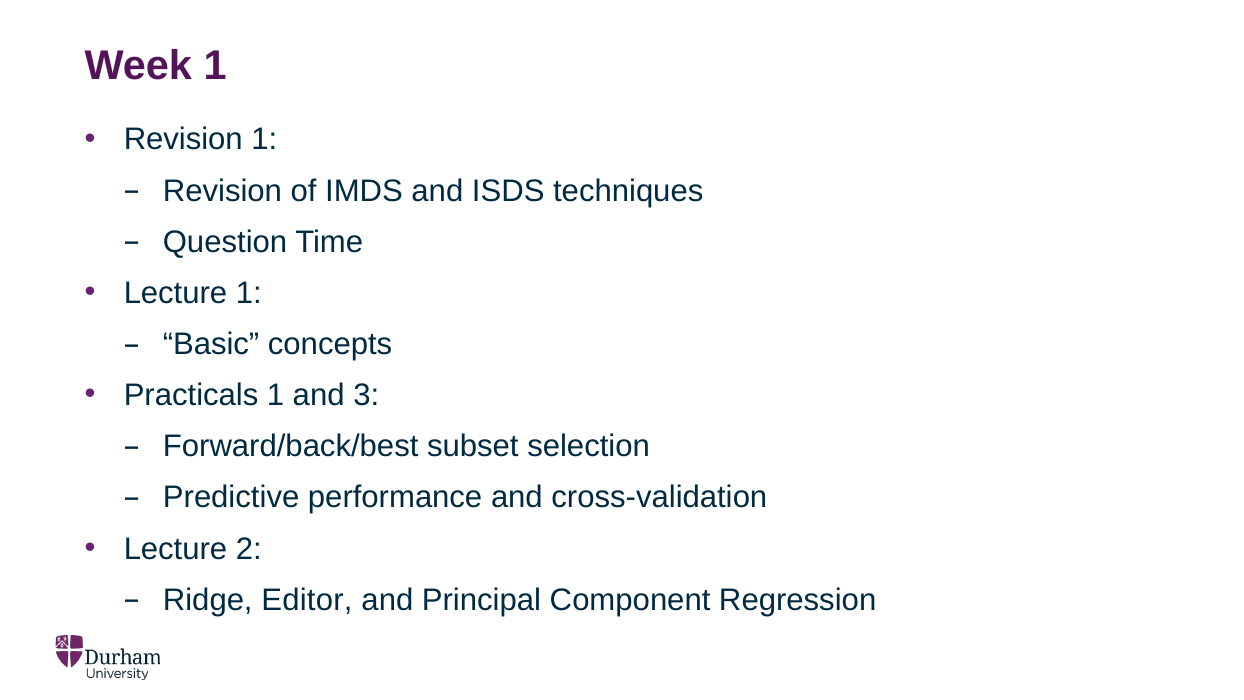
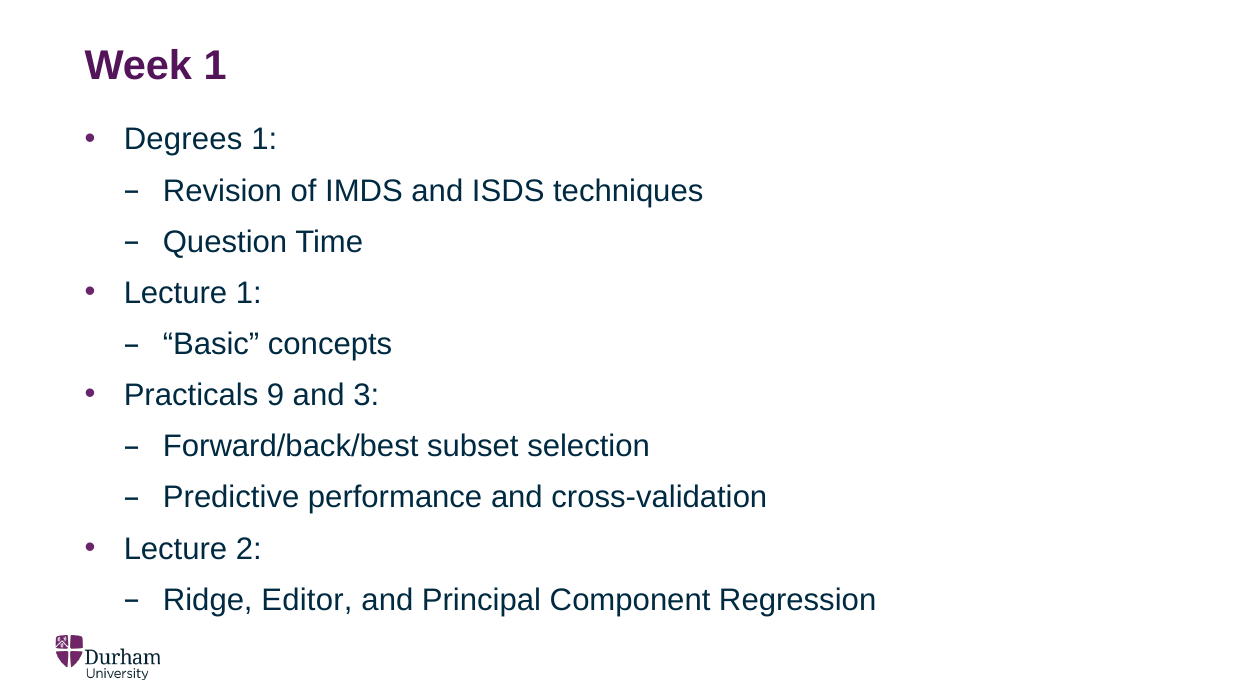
Revision: Revision -> Degrees (183, 140)
Practicals 1: 1 -> 9 (275, 395)
